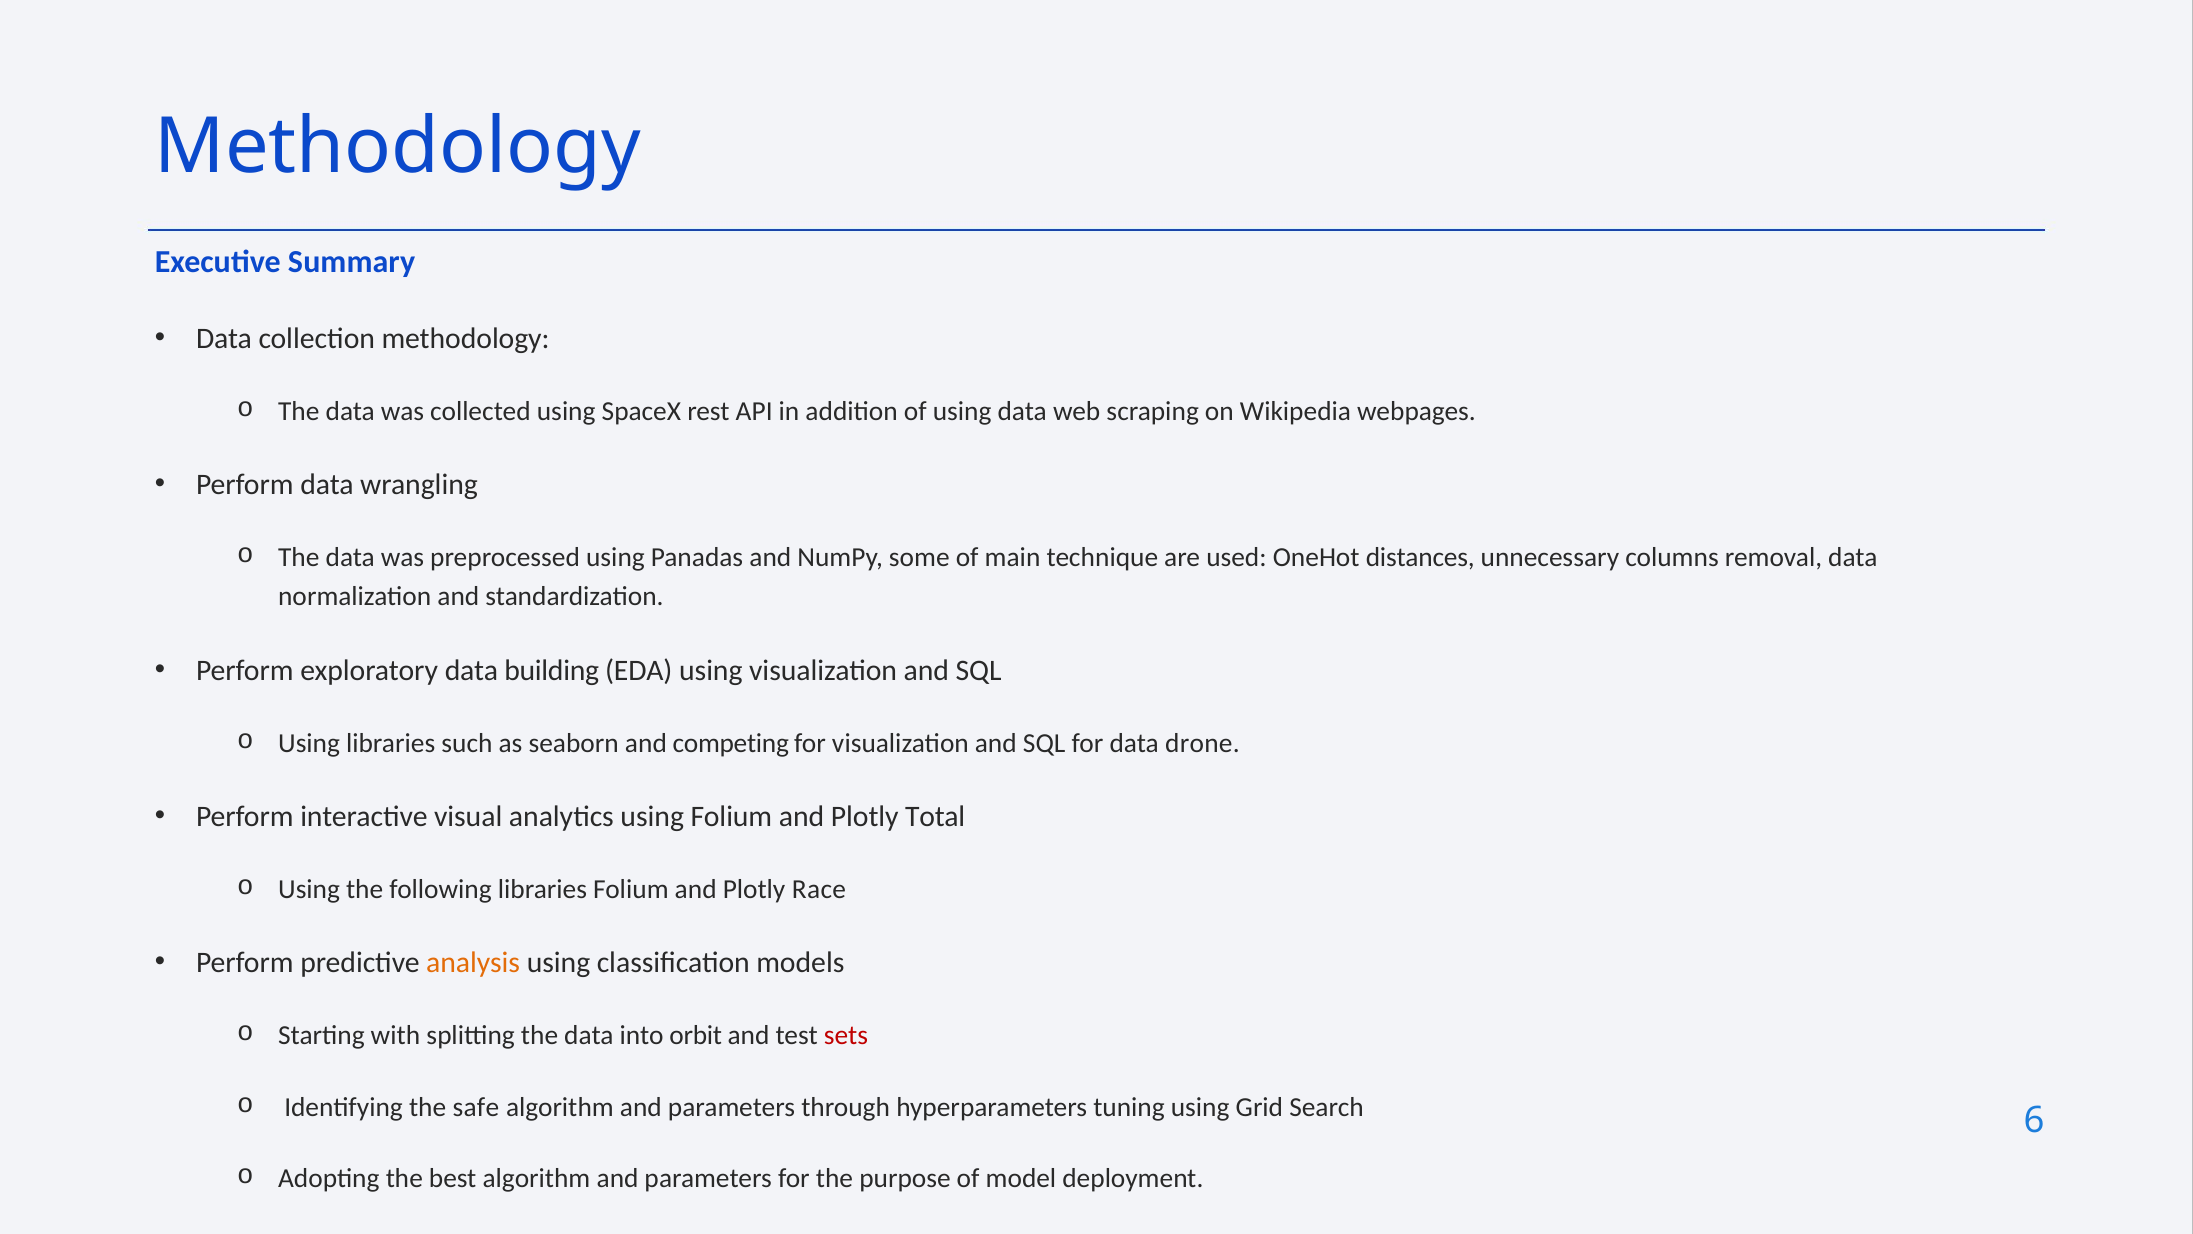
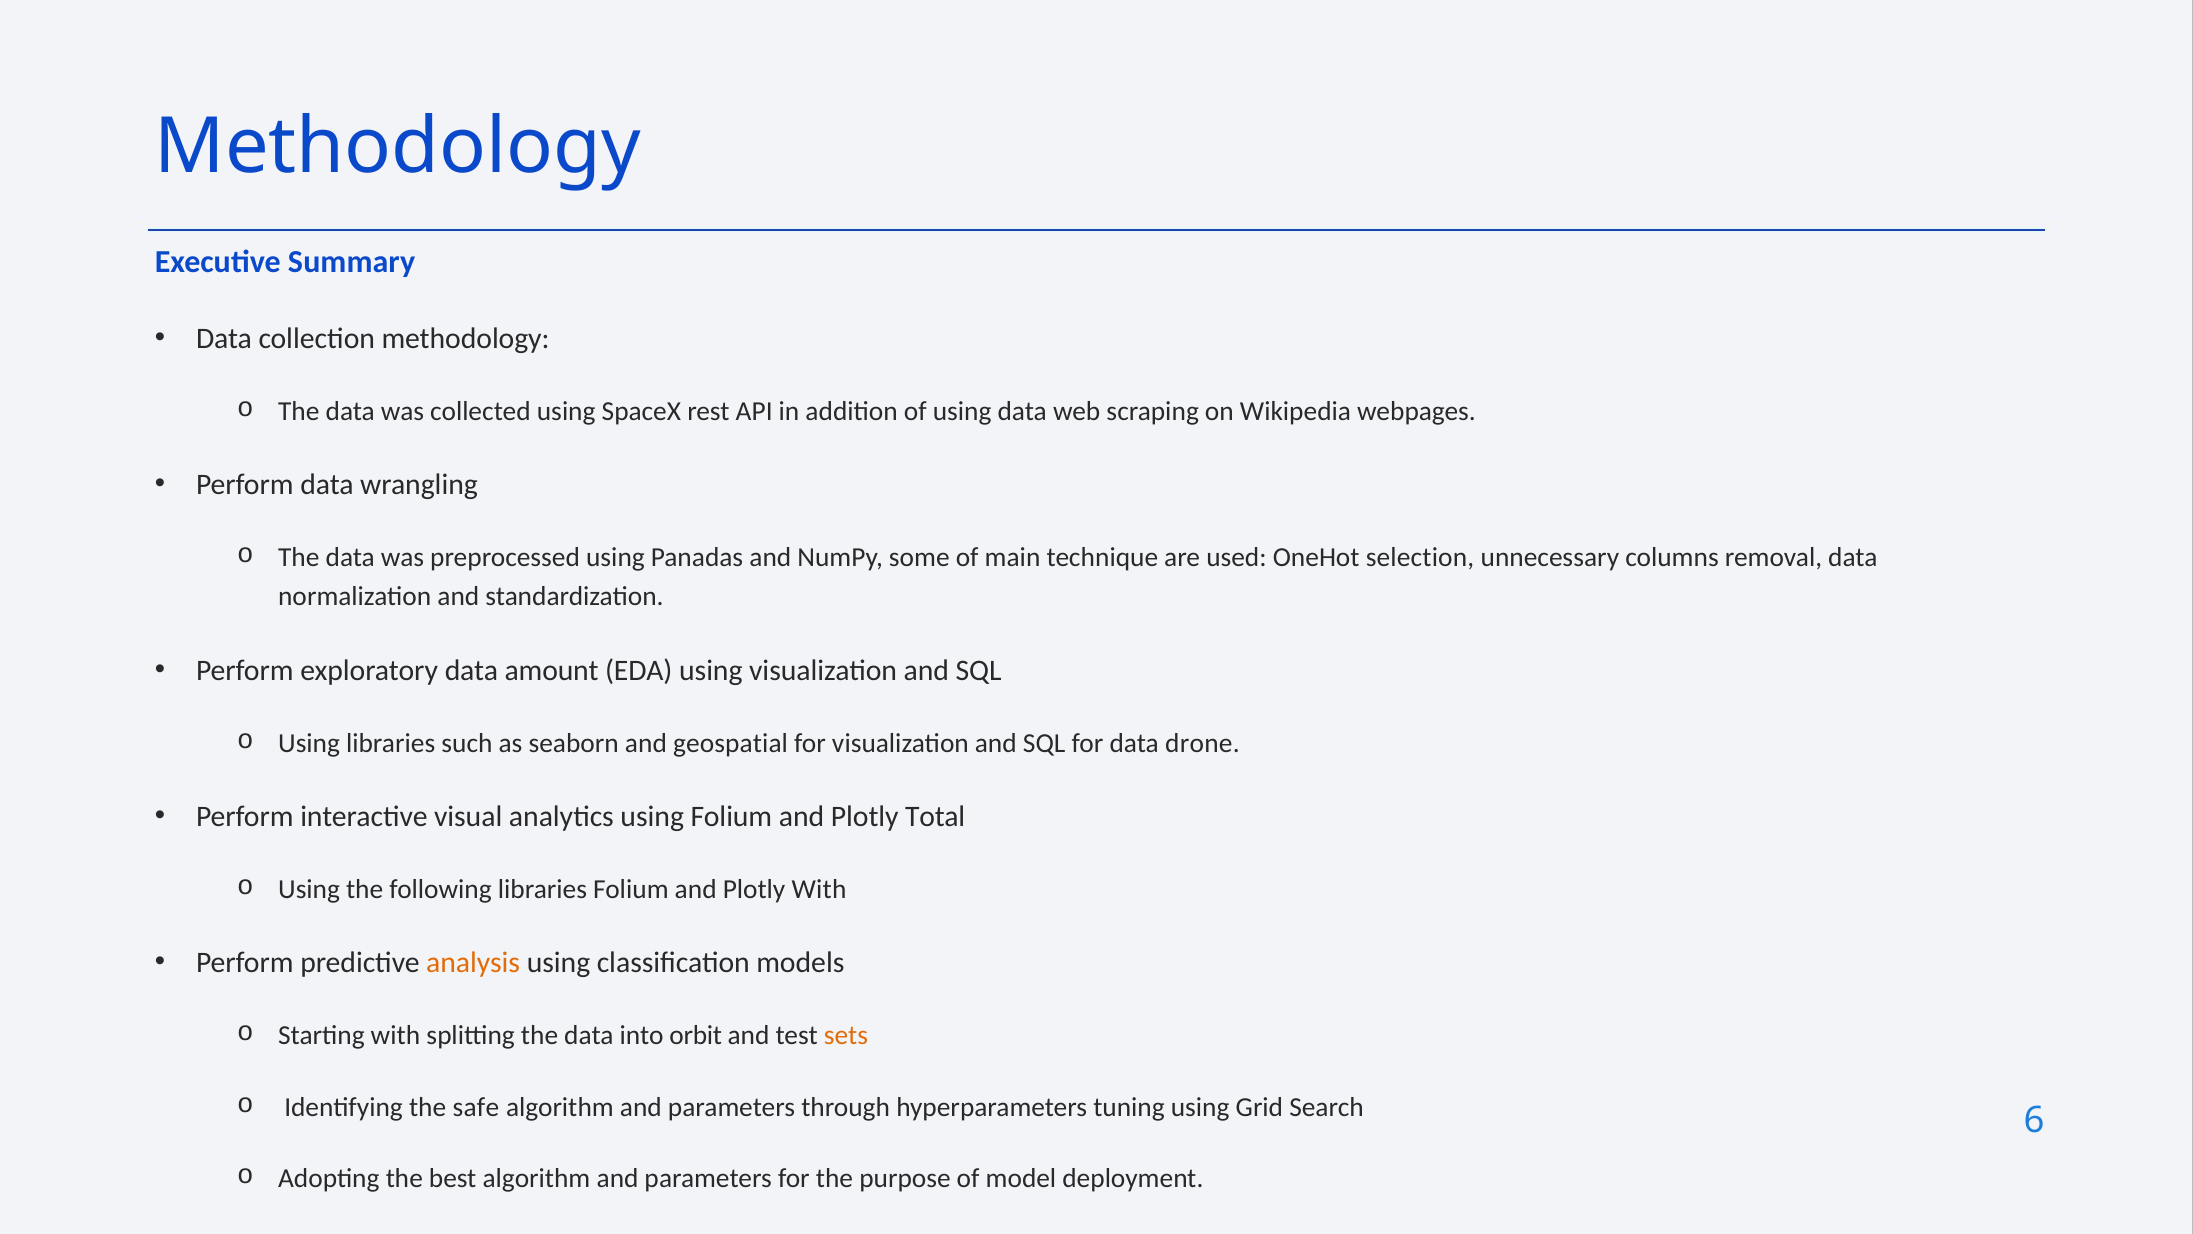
distances: distances -> selection (1420, 557)
building: building -> amount (552, 670)
competing: competing -> geospatial (731, 743)
Plotly Race: Race -> With (819, 889)
sets colour: red -> orange (846, 1035)
